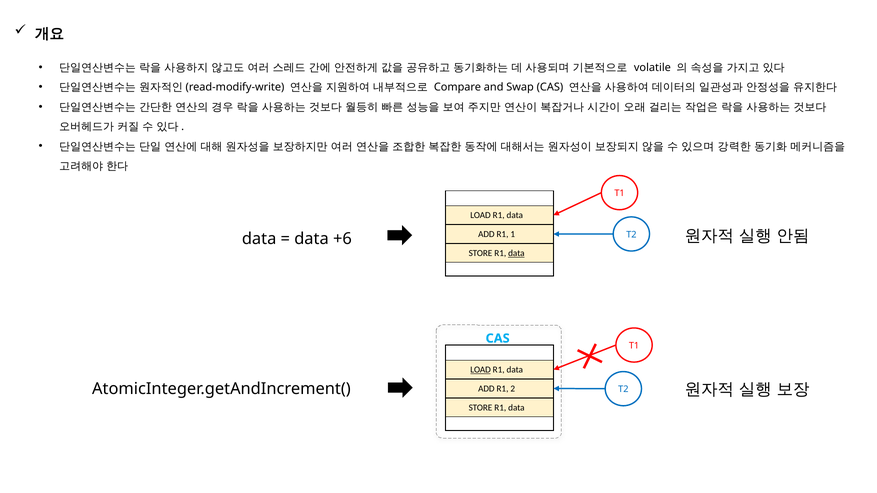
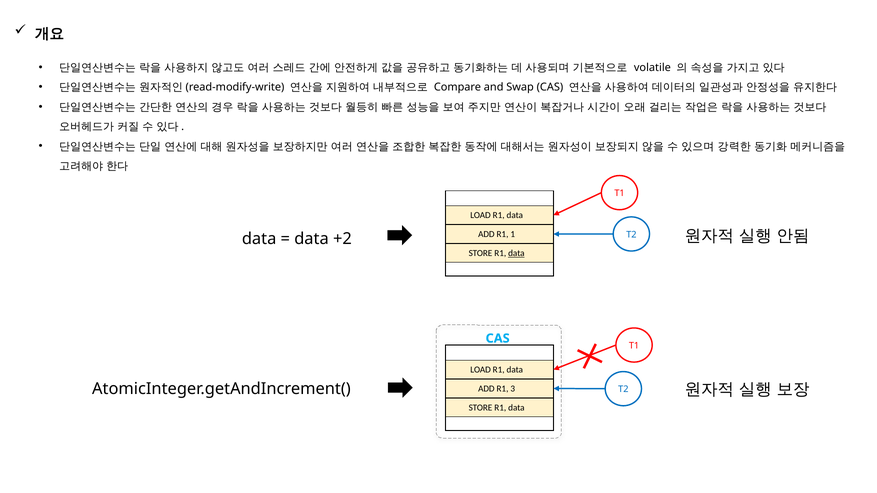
+6: +6 -> +2 (342, 239)
LOAD underline: present -> none (481, 370)
2: 2 -> 3 (513, 389)
